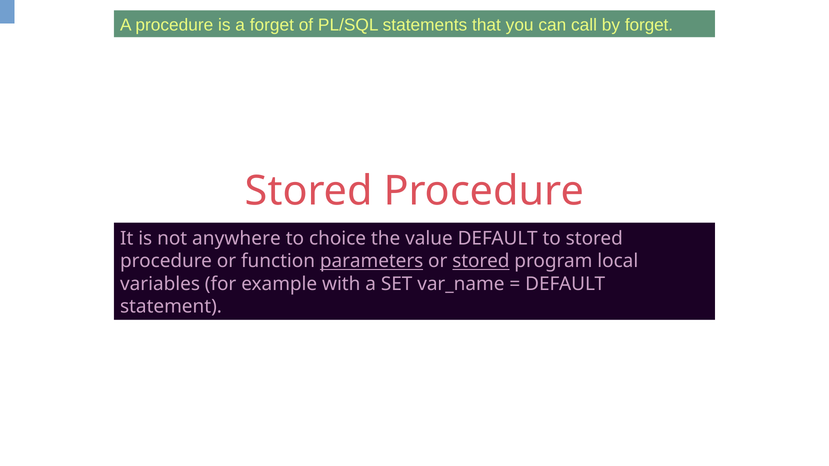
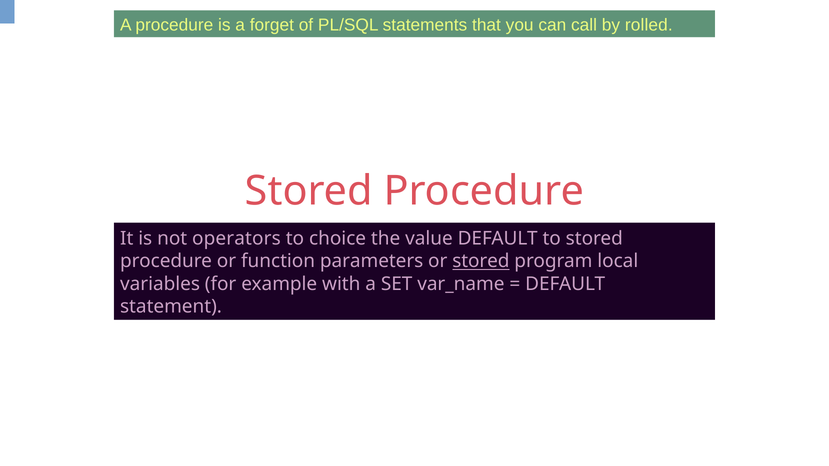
by forget: forget -> rolled (649, 25)
anywhere: anywhere -> operators (236, 239)
parameters underline: present -> none (372, 261)
